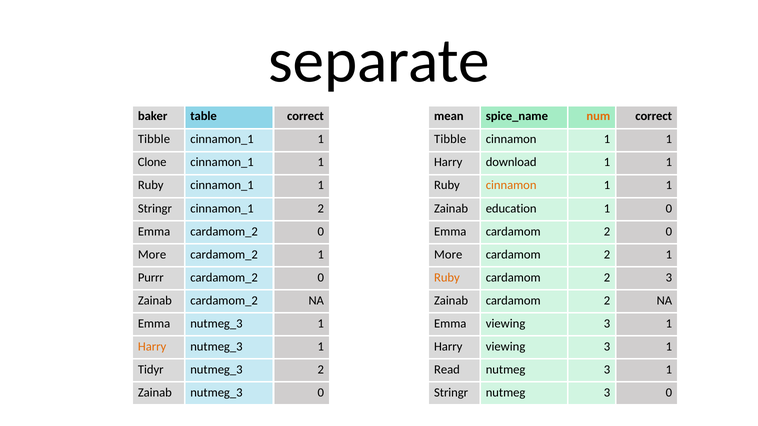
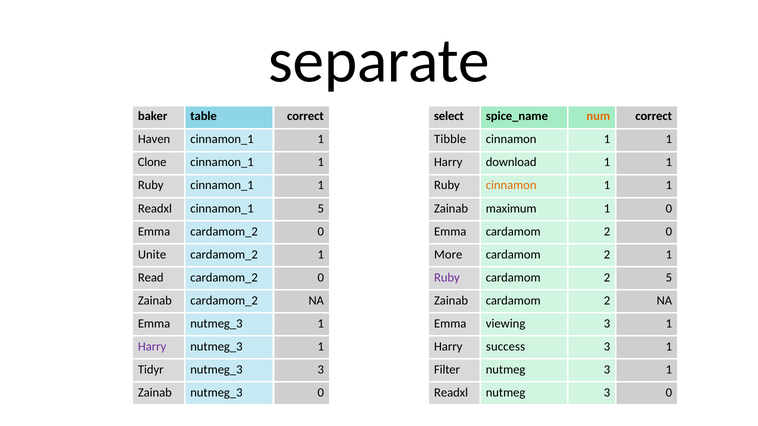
mean: mean -> select (449, 116)
Tibble: Tibble -> Haven (154, 139)
Stringr: Stringr -> Readxl (155, 209)
2: 2 -> 5 (321, 209)
education: education -> maximum (511, 209)
More: More -> Unite (152, 255)
Purrr: Purrr -> Read (151, 278)
Ruby colour: orange -> purple (447, 278)
2 3: 3 -> 5 (669, 278)
Harry colour: orange -> purple (152, 347)
Harry viewing: viewing -> success (506, 347)
2: 2 -> 3 (321, 370)
Read: Read -> Filter (447, 370)
Stringr: Stringr -> Readxl (451, 393)
